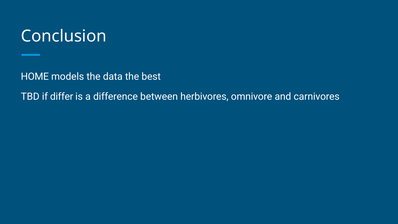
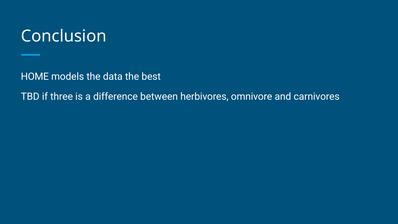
differ: differ -> three (62, 97)
